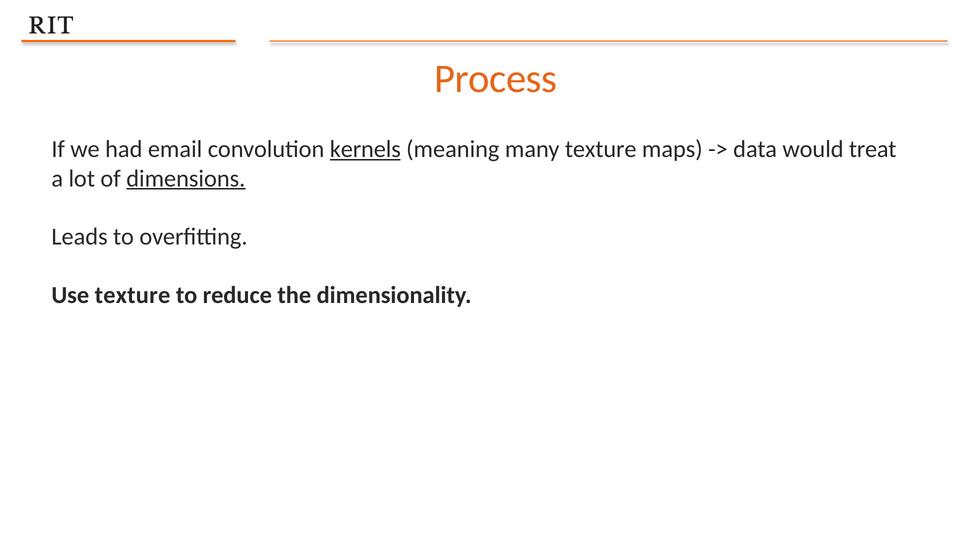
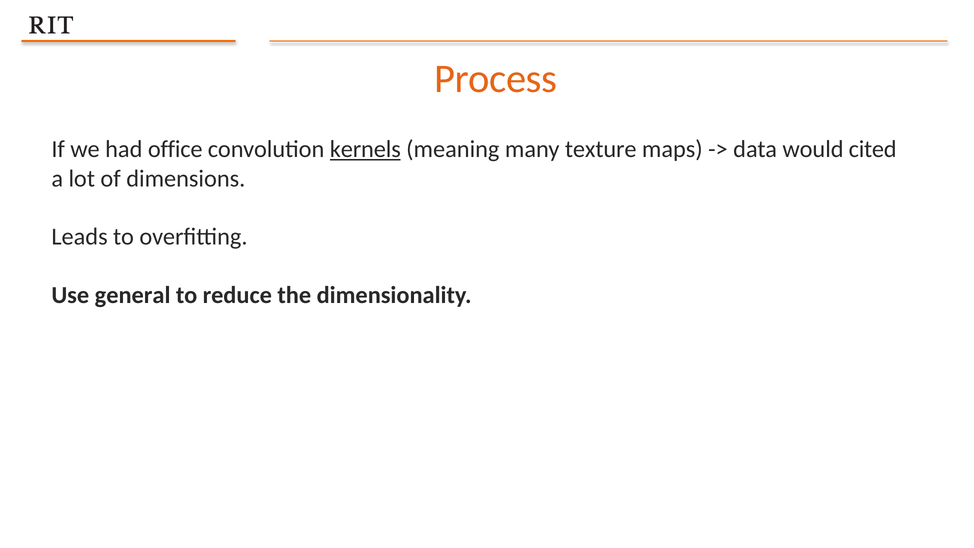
email: email -> office (175, 149)
treat: treat -> cited (873, 149)
dimensions underline: present -> none (186, 178)
Use texture: texture -> general (133, 295)
